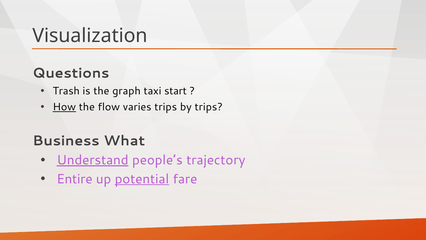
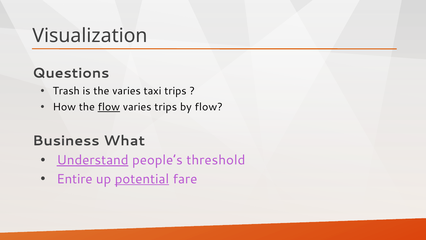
the graph: graph -> varies (127, 91)
taxi start: start -> trips (175, 91)
How underline: present -> none (64, 107)
flow underline: none -> present (109, 107)
by trips: trips -> flow (209, 107)
trajectory: trajectory -> threshold (216, 160)
